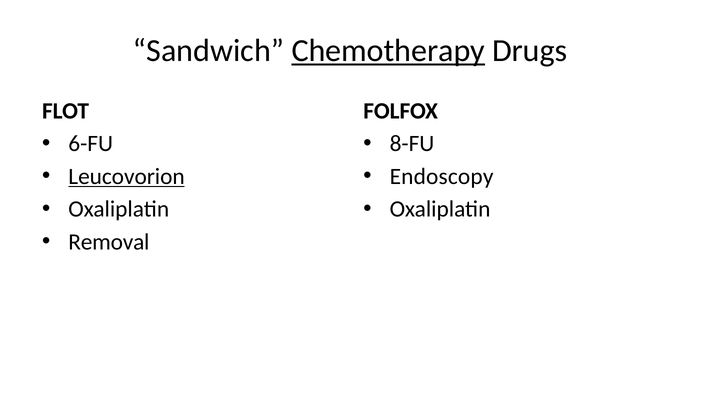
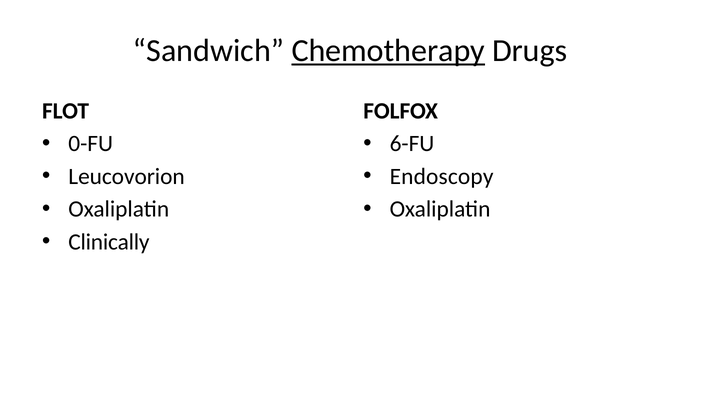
6-FU: 6-FU -> 0-FU (91, 144)
8-FU: 8-FU -> 6-FU (412, 144)
Leucovorion underline: present -> none (127, 177)
Removal: Removal -> Clinically (109, 242)
